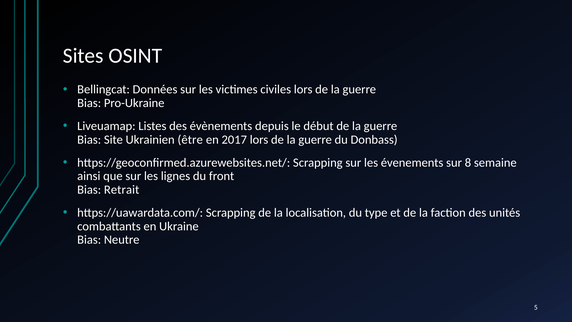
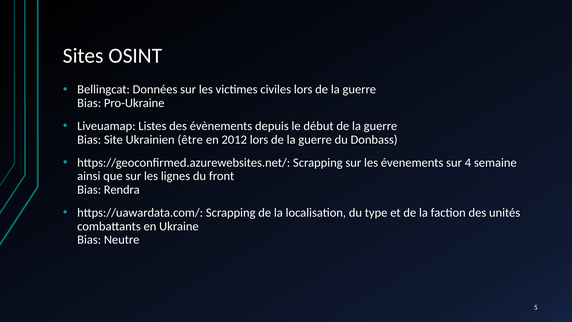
2017: 2017 -> 2012 (234, 139)
8: 8 -> 4 (468, 163)
Retrait: Retrait -> Rendra (122, 190)
